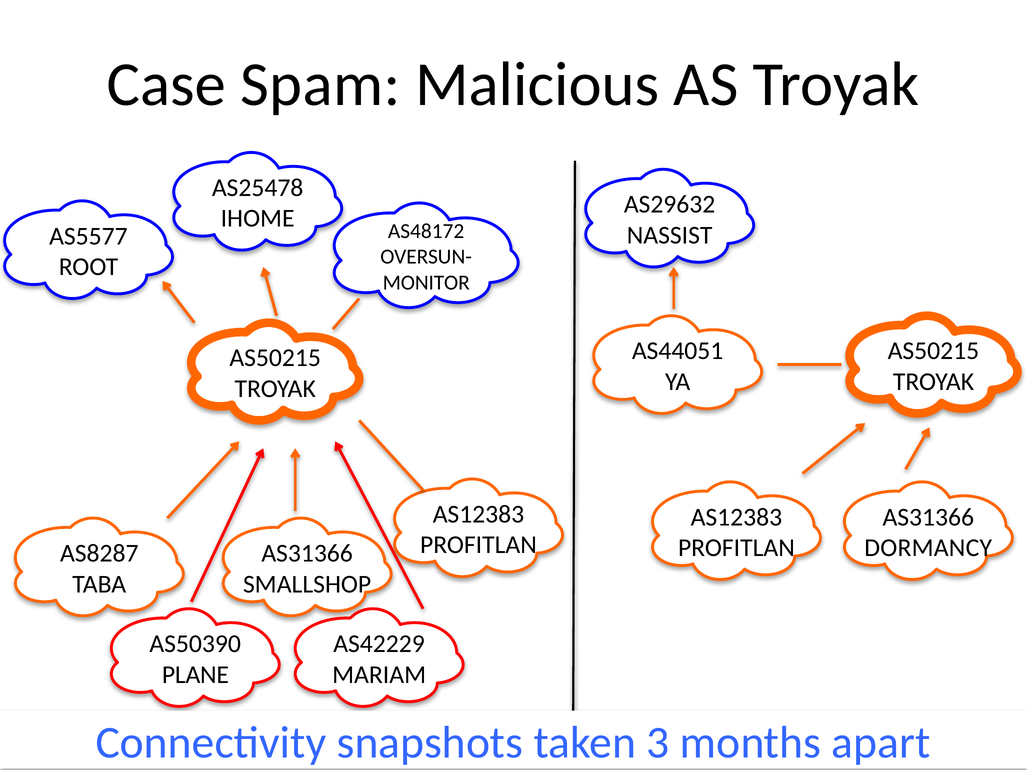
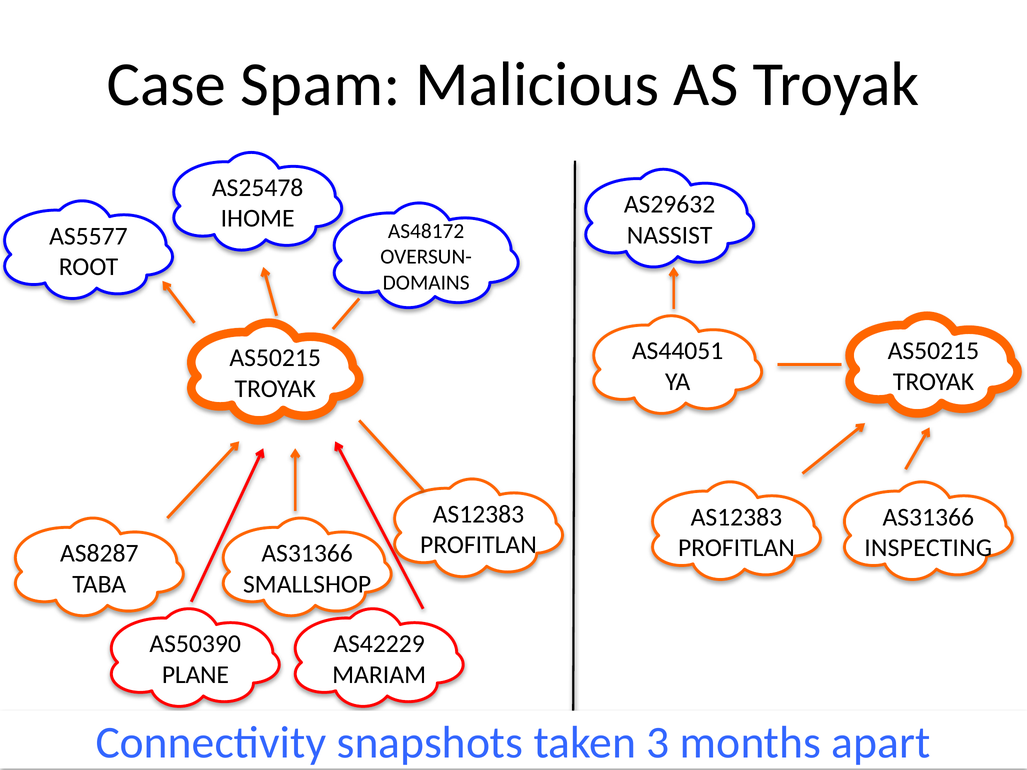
MONITOR: MONITOR -> DOMAINS (426, 283)
DORMANCY: DORMANCY -> INSPECTING (928, 548)
